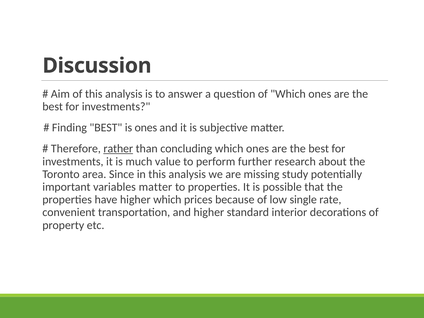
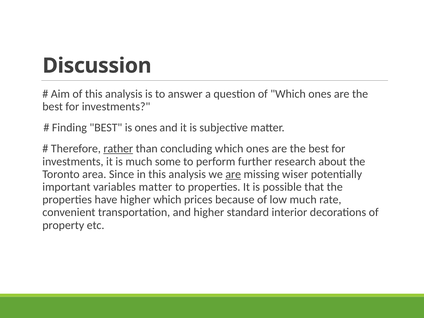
value: value -> some (168, 161)
are underline: none -> present (233, 174)
study: study -> wiser (295, 174)
low single: single -> much (303, 200)
